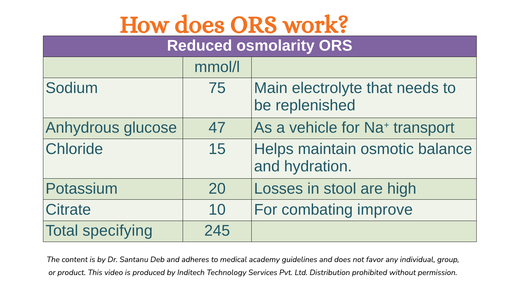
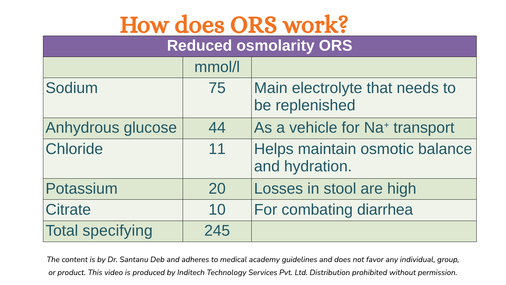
47: 47 -> 44 (217, 128)
15: 15 -> 11 (217, 149)
improve: improve -> diarrhea (385, 209)
